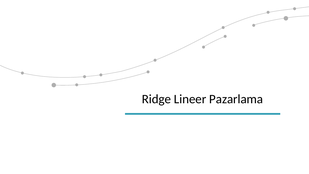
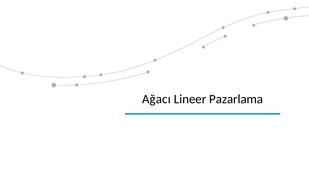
Ridge: Ridge -> Ağacı (156, 99)
